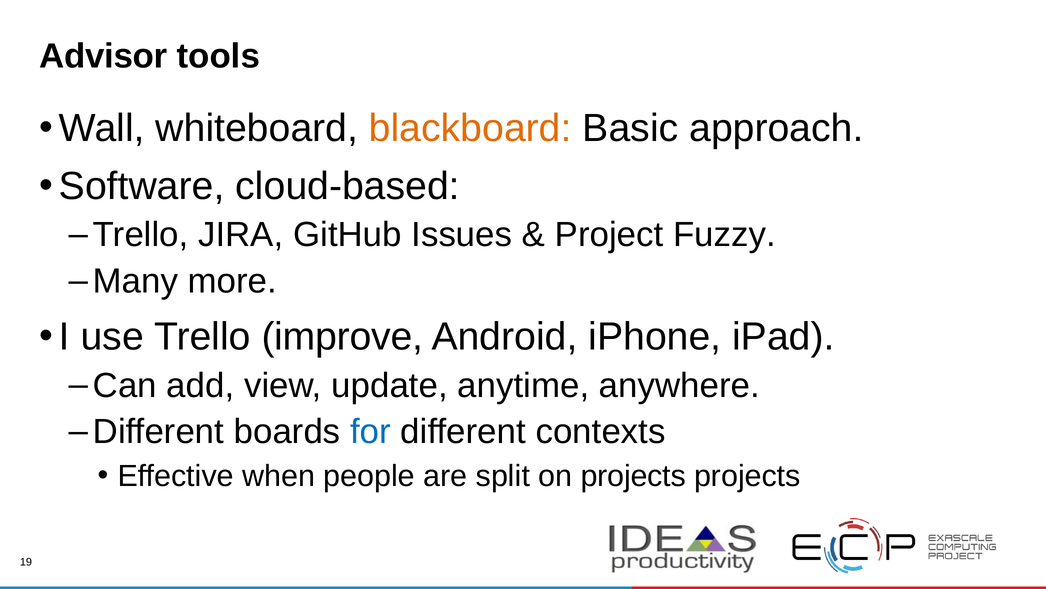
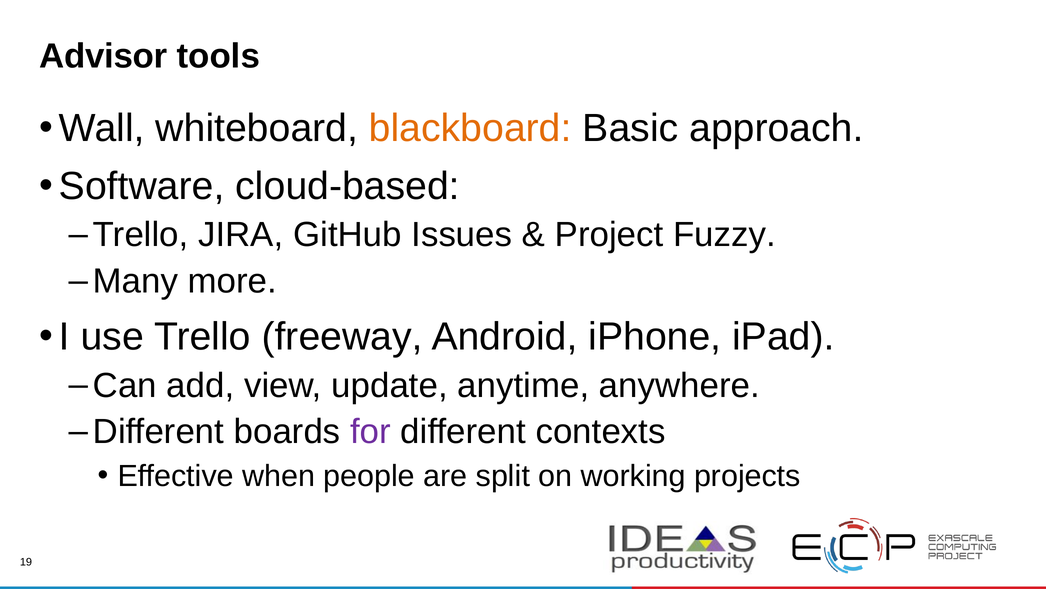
improve: improve -> freeway (342, 336)
for colour: blue -> purple (370, 432)
on projects: projects -> working (633, 476)
